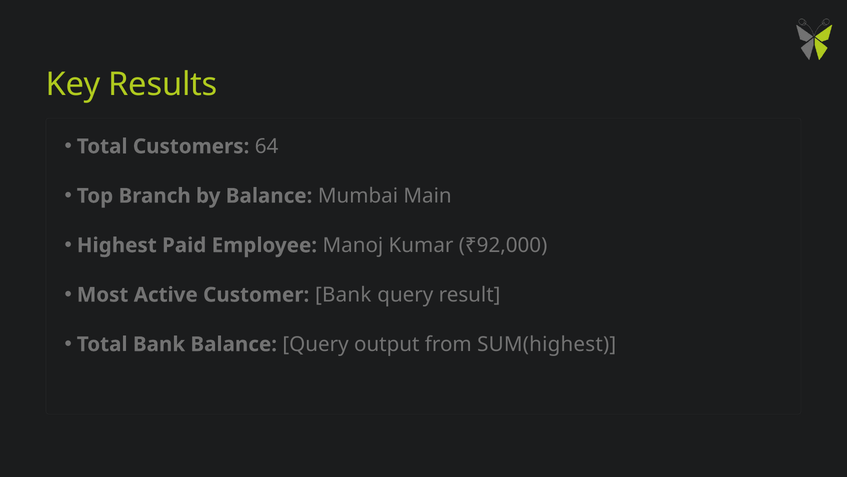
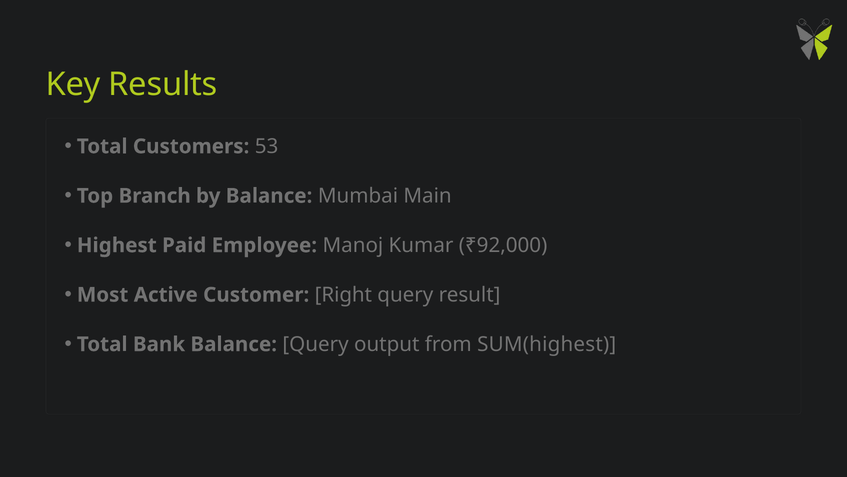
64: 64 -> 53 (267, 146)
Customer Bank: Bank -> Right (343, 295)
